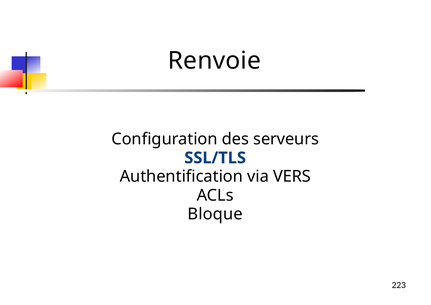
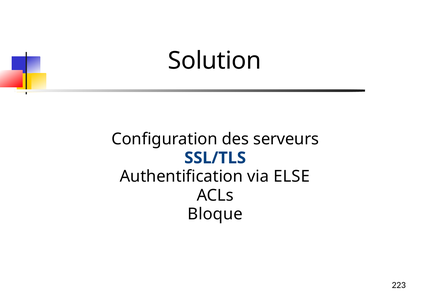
Renvoie: Renvoie -> Solution (215, 61)
VERS: VERS -> ELSE (292, 176)
